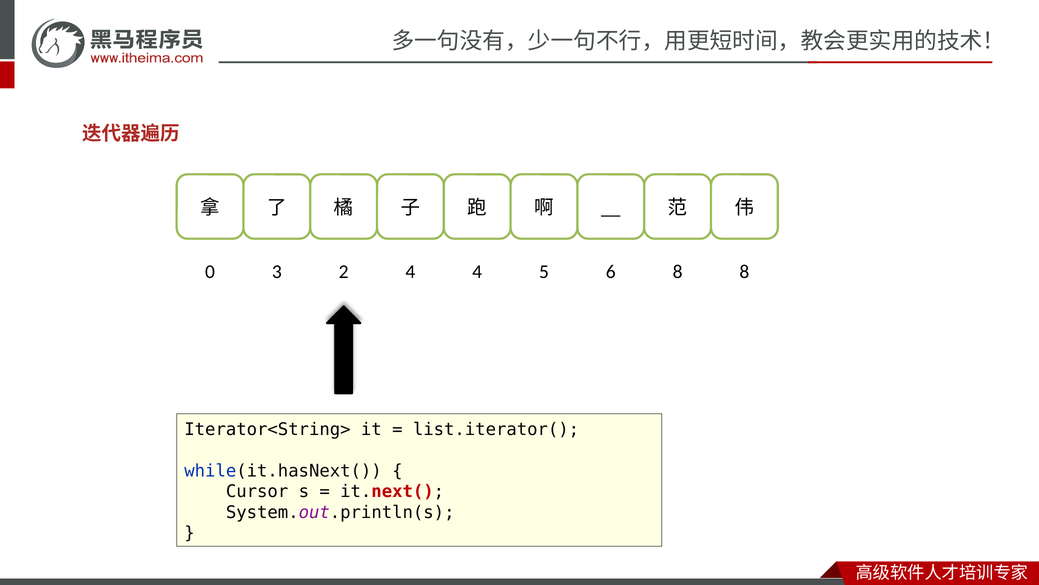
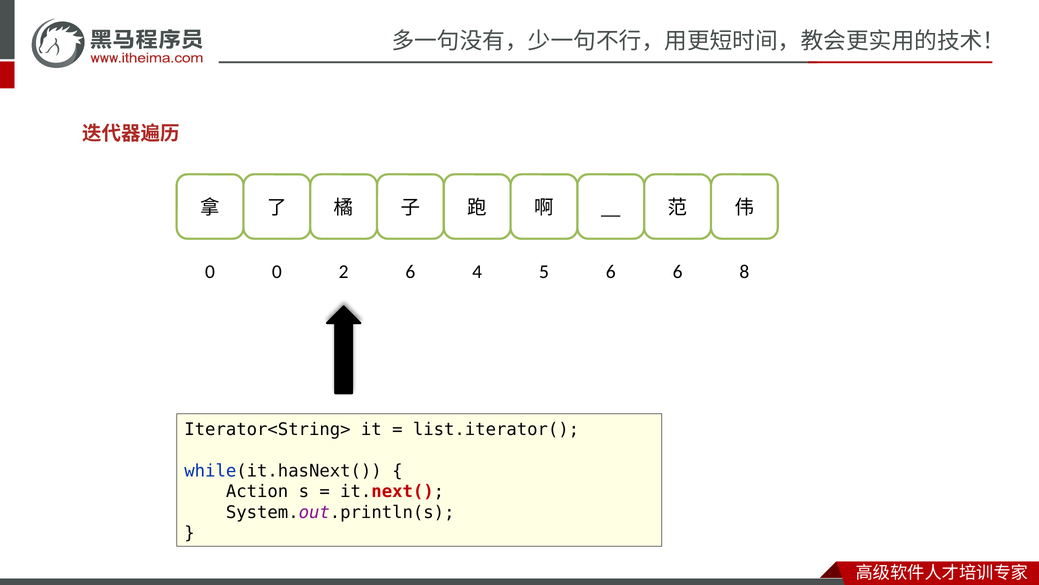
0 3: 3 -> 0 (277, 272)
2 4: 4 -> 6 (410, 272)
6 8: 8 -> 6 (678, 272)
Cursor: Cursor -> Action (257, 491)
